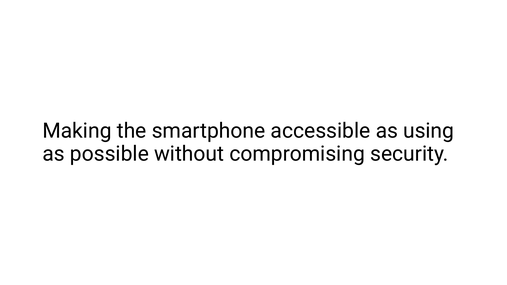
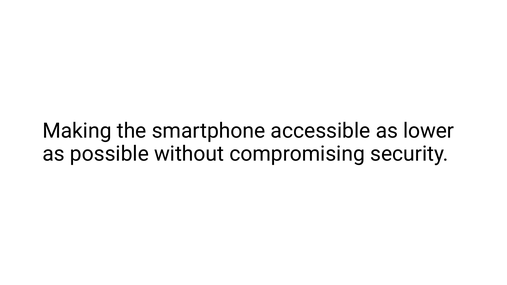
using: using -> lower (429, 131)
